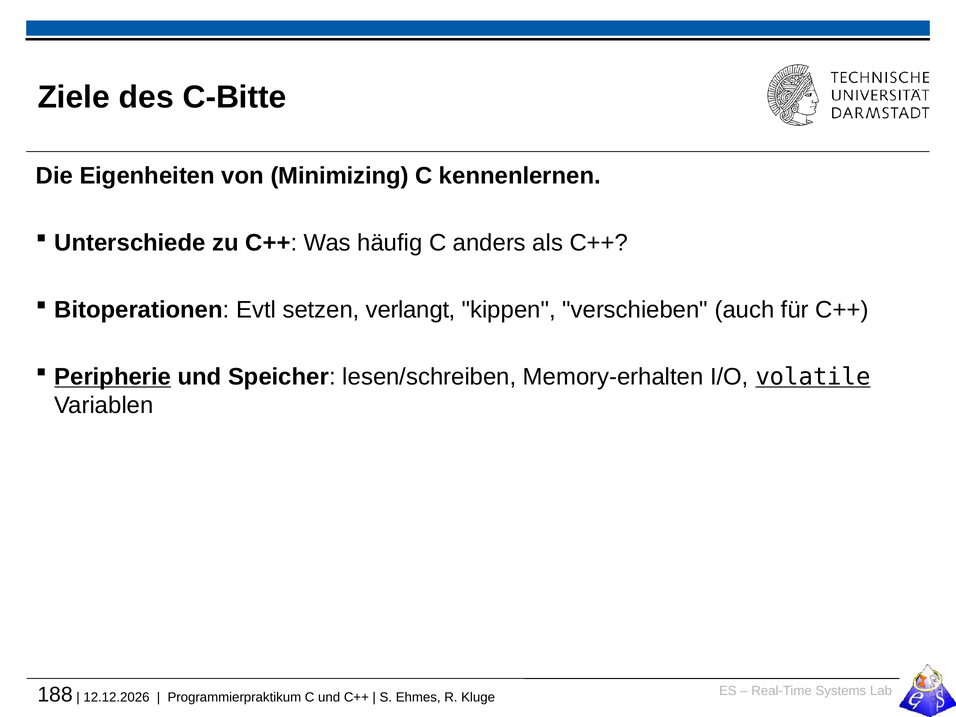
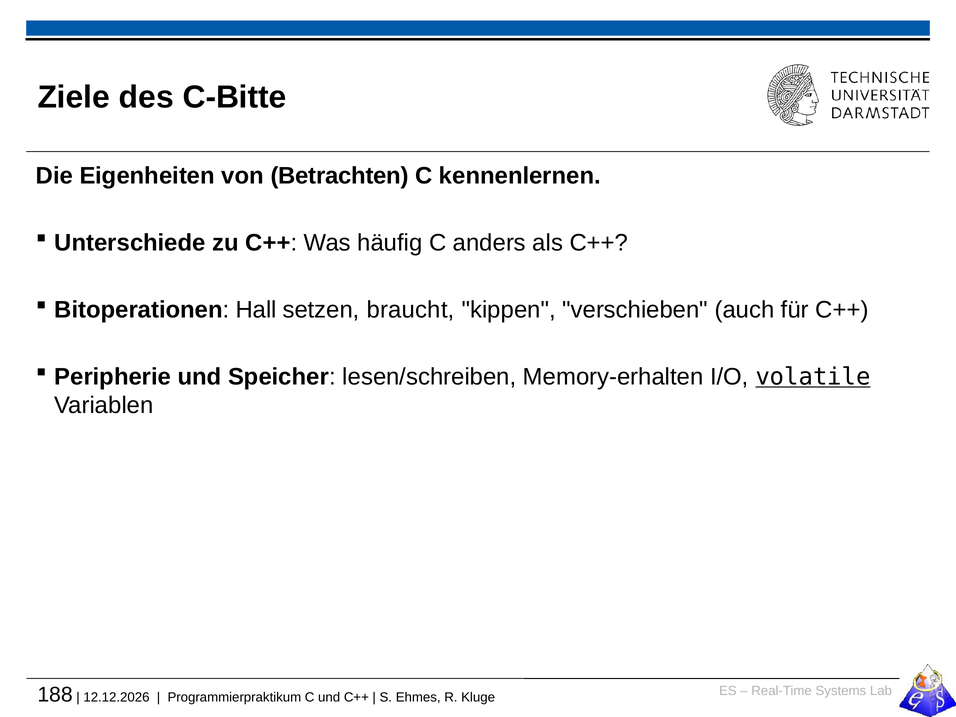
Minimizing: Minimizing -> Betrachten (340, 176)
Evtl: Evtl -> Hall (256, 310)
verlangt: verlangt -> braucht (410, 310)
Peripherie underline: present -> none (113, 377)
